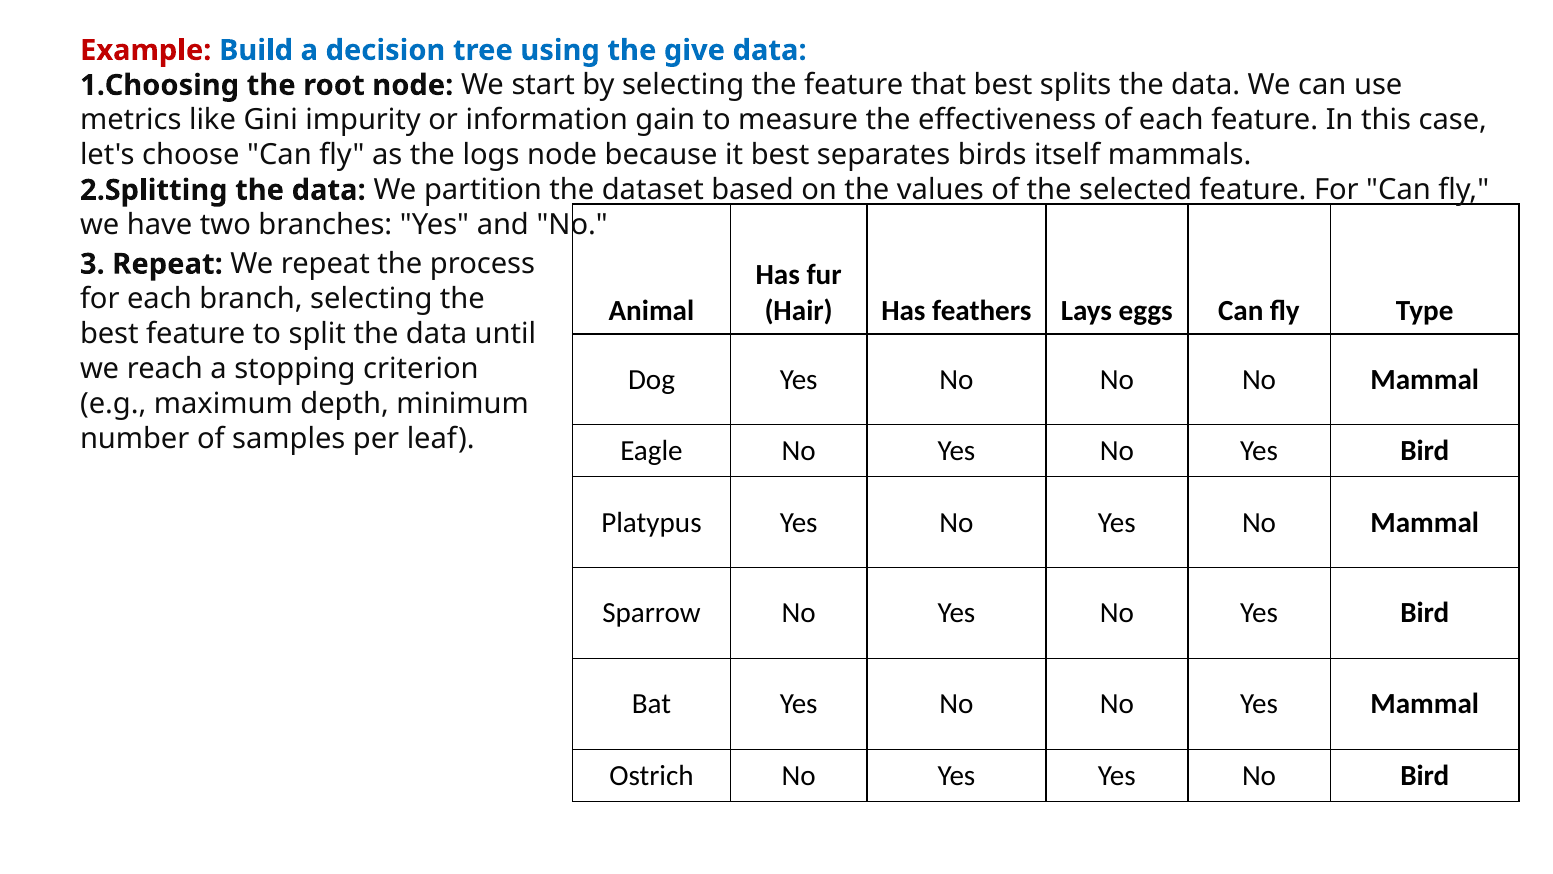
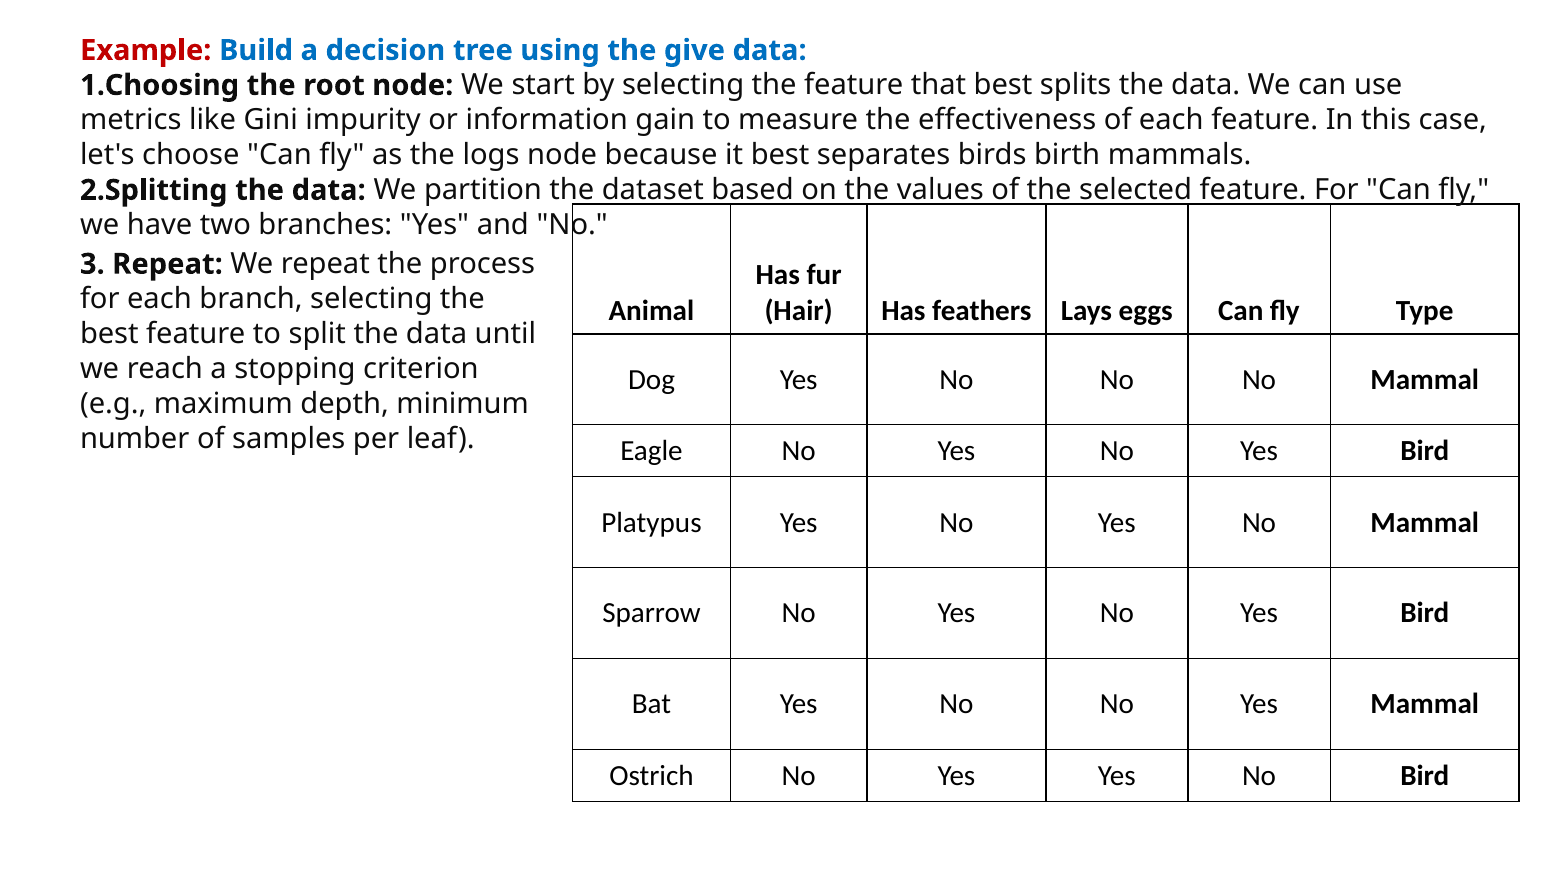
itself: itself -> birth (1067, 155)
